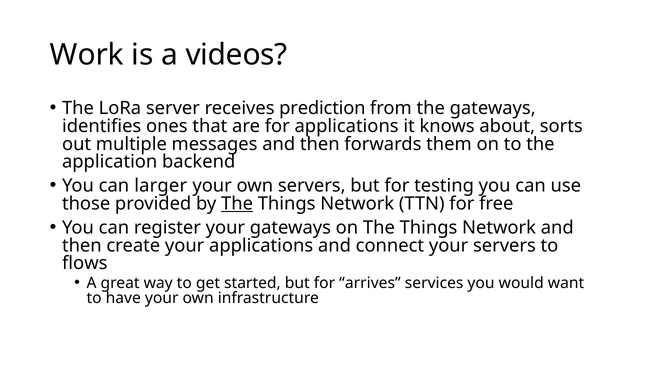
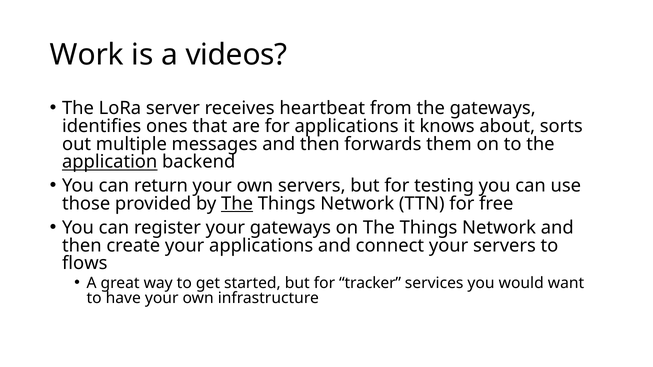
prediction: prediction -> heartbeat (322, 108)
application underline: none -> present (110, 162)
larger: larger -> return (161, 186)
arrives: arrives -> tracker (370, 283)
